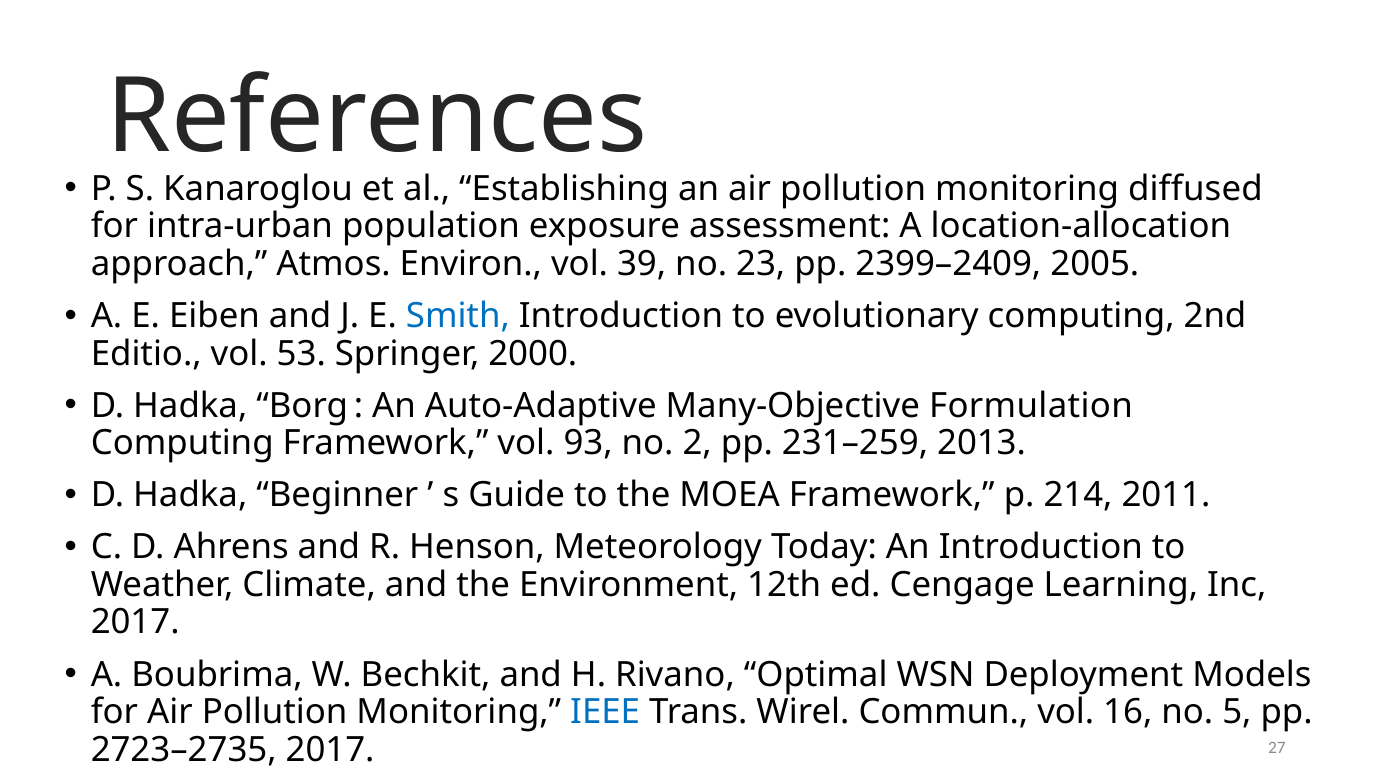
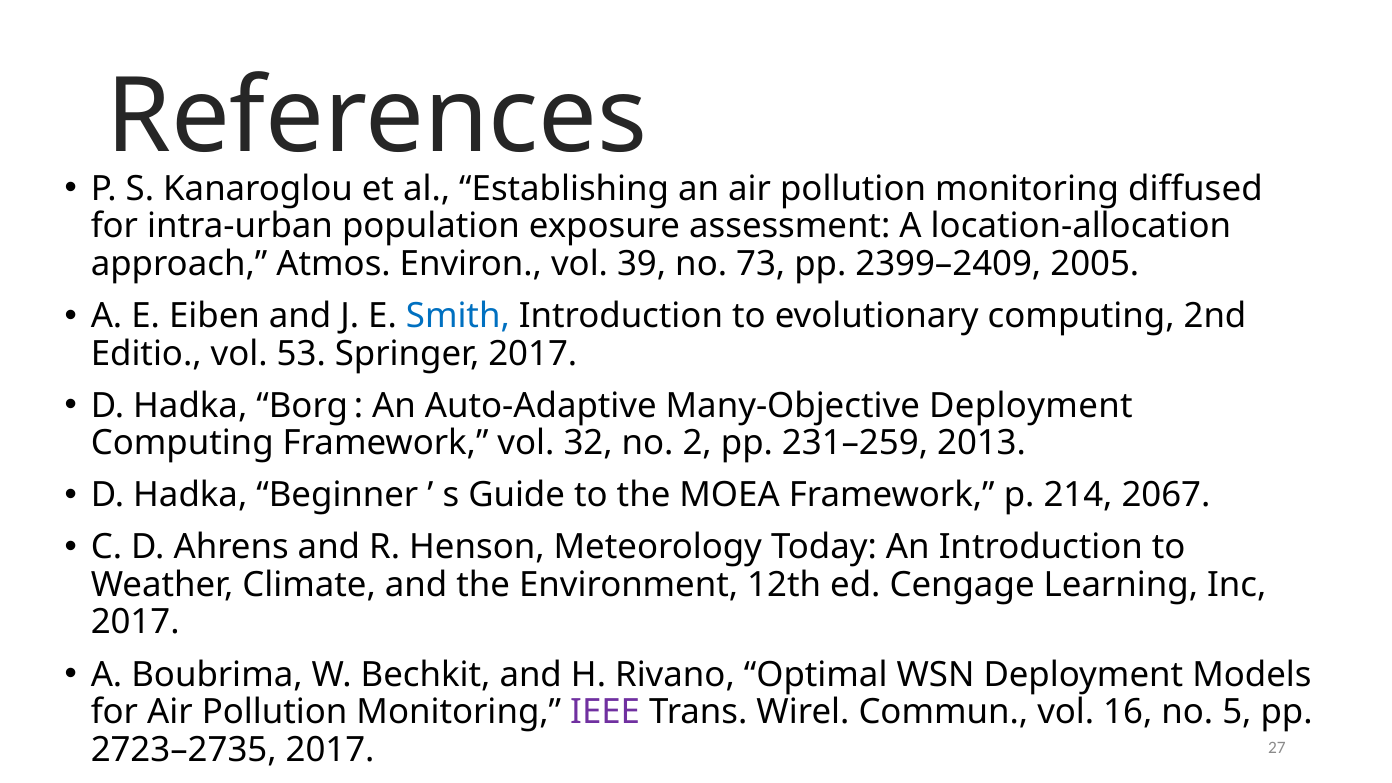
23: 23 -> 73 (761, 264)
Springer 2000: 2000 -> 2017 (533, 354)
Many-Objective Formulation: Formulation -> Deployment (1031, 406)
93: 93 -> 32 (588, 443)
2011: 2011 -> 2067 (1166, 495)
IEEE colour: blue -> purple (605, 712)
